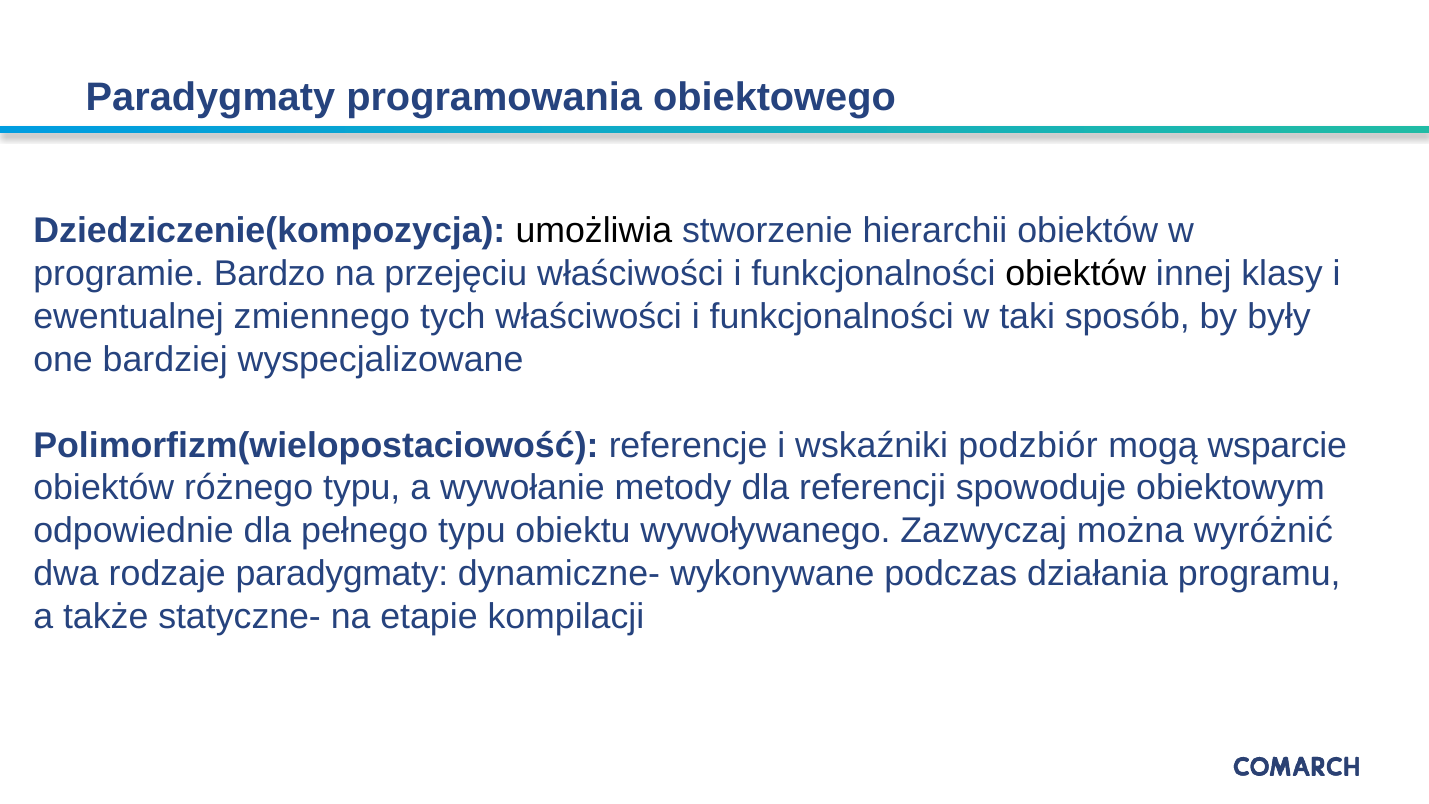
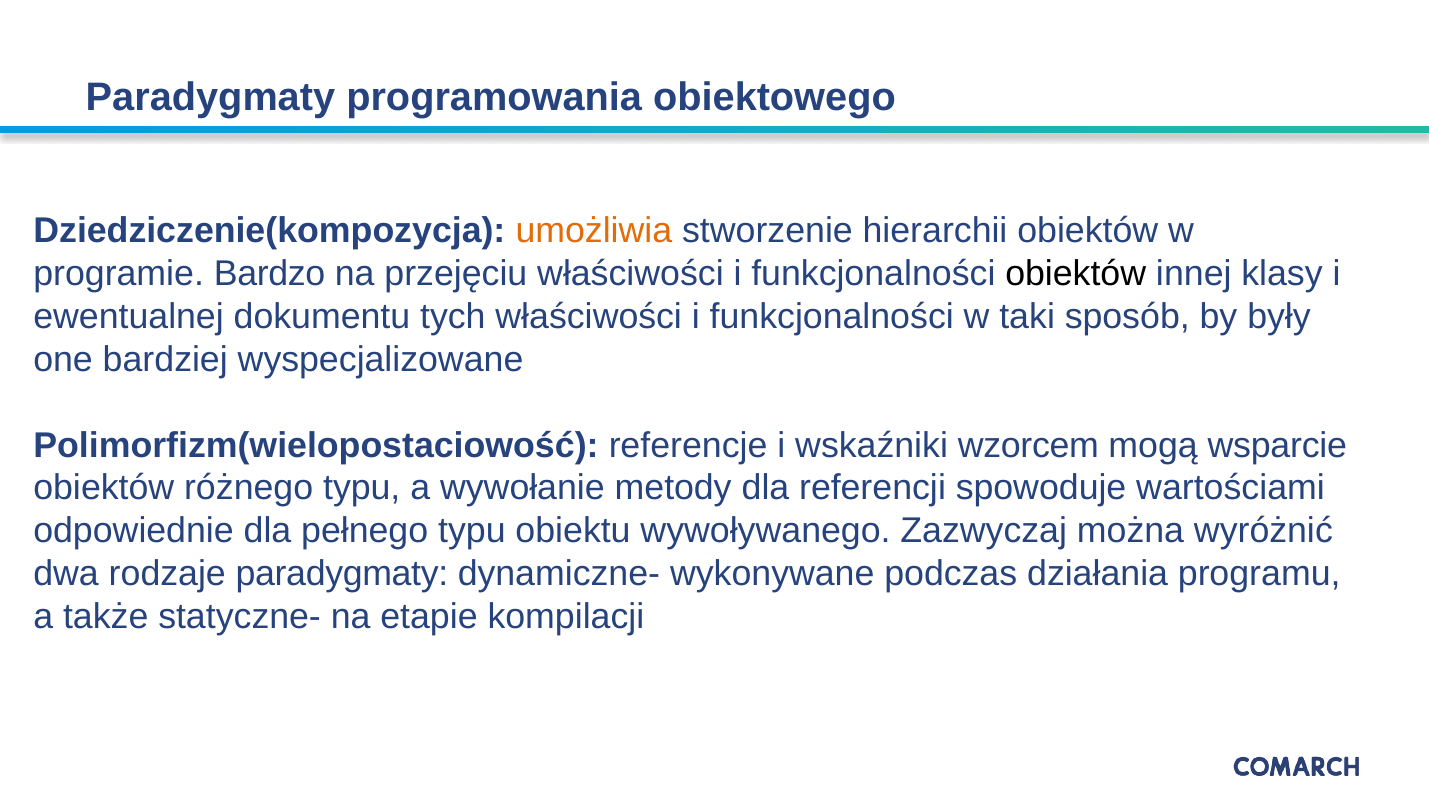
umożliwia colour: black -> orange (594, 231)
zmiennego: zmiennego -> dokumentu (322, 317)
podzbiór: podzbiór -> wzorcem (1028, 445)
obiektowym: obiektowym -> wartościami (1231, 488)
